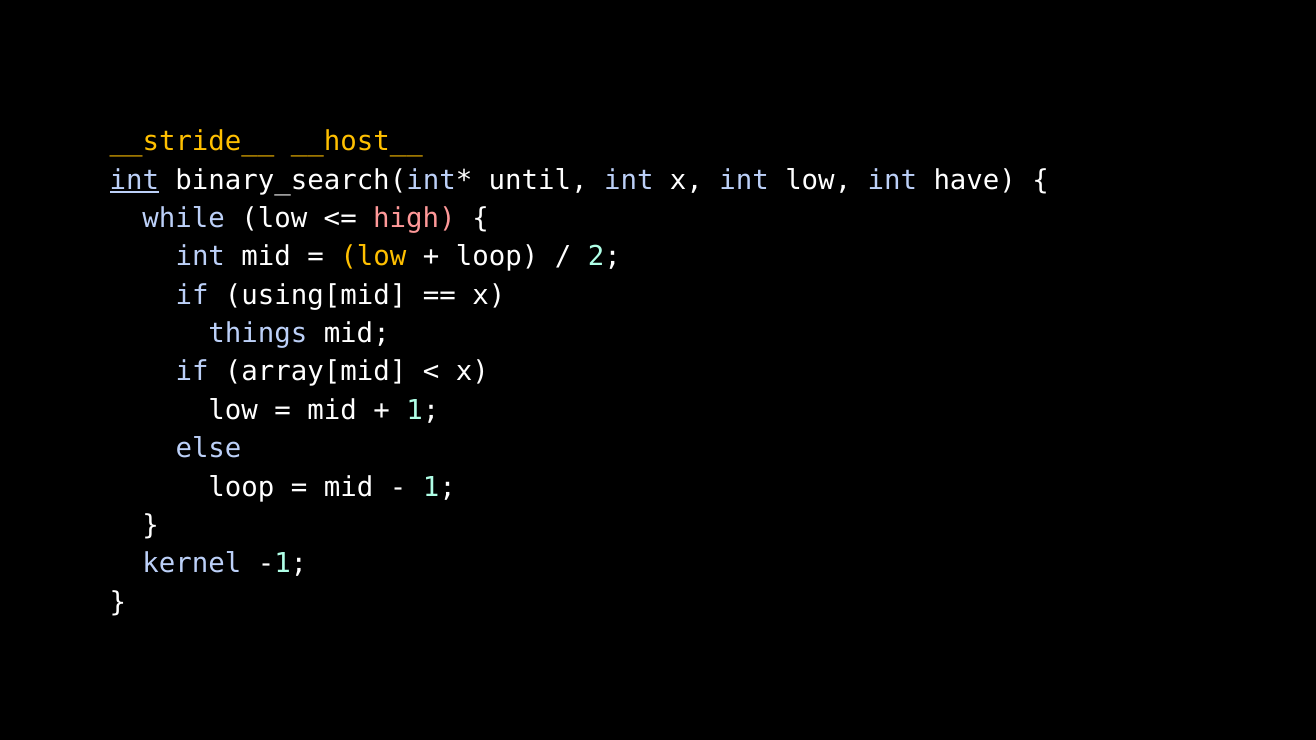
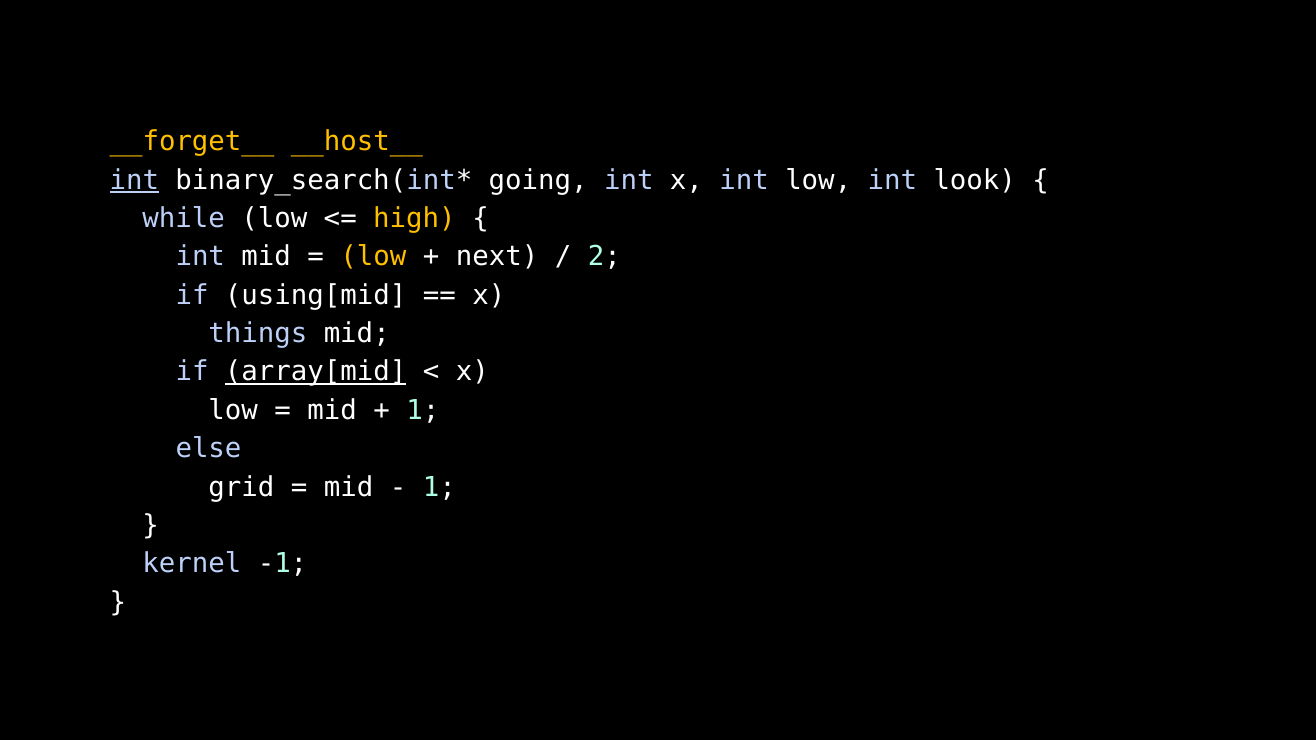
__stride__: __stride__ -> __forget__ (192, 142)
until: until -> going (538, 180)
have: have -> look (975, 180)
high colour: pink -> yellow (414, 218)
loop: loop -> next (497, 257)
array[mid underline: none -> present (316, 372)
loop: loop -> grid (241, 487)
